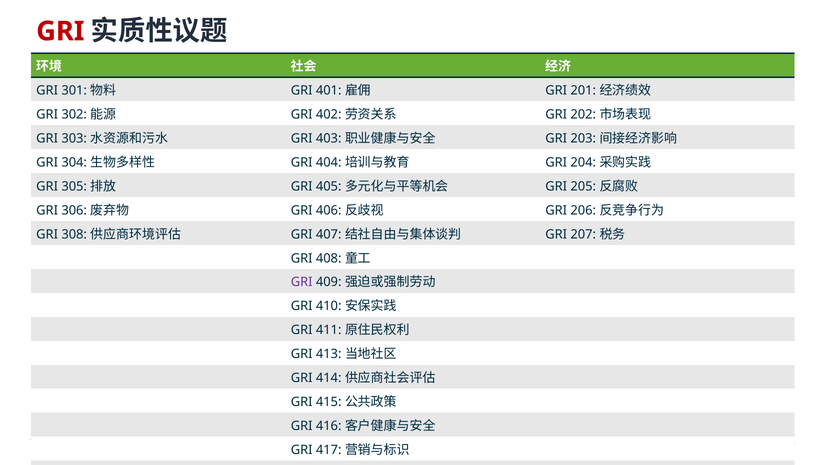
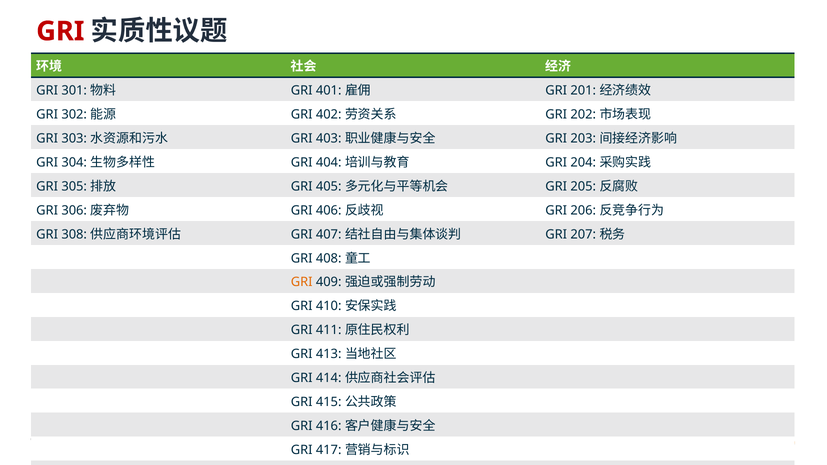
GRI colour: purple -> orange (302, 282)
